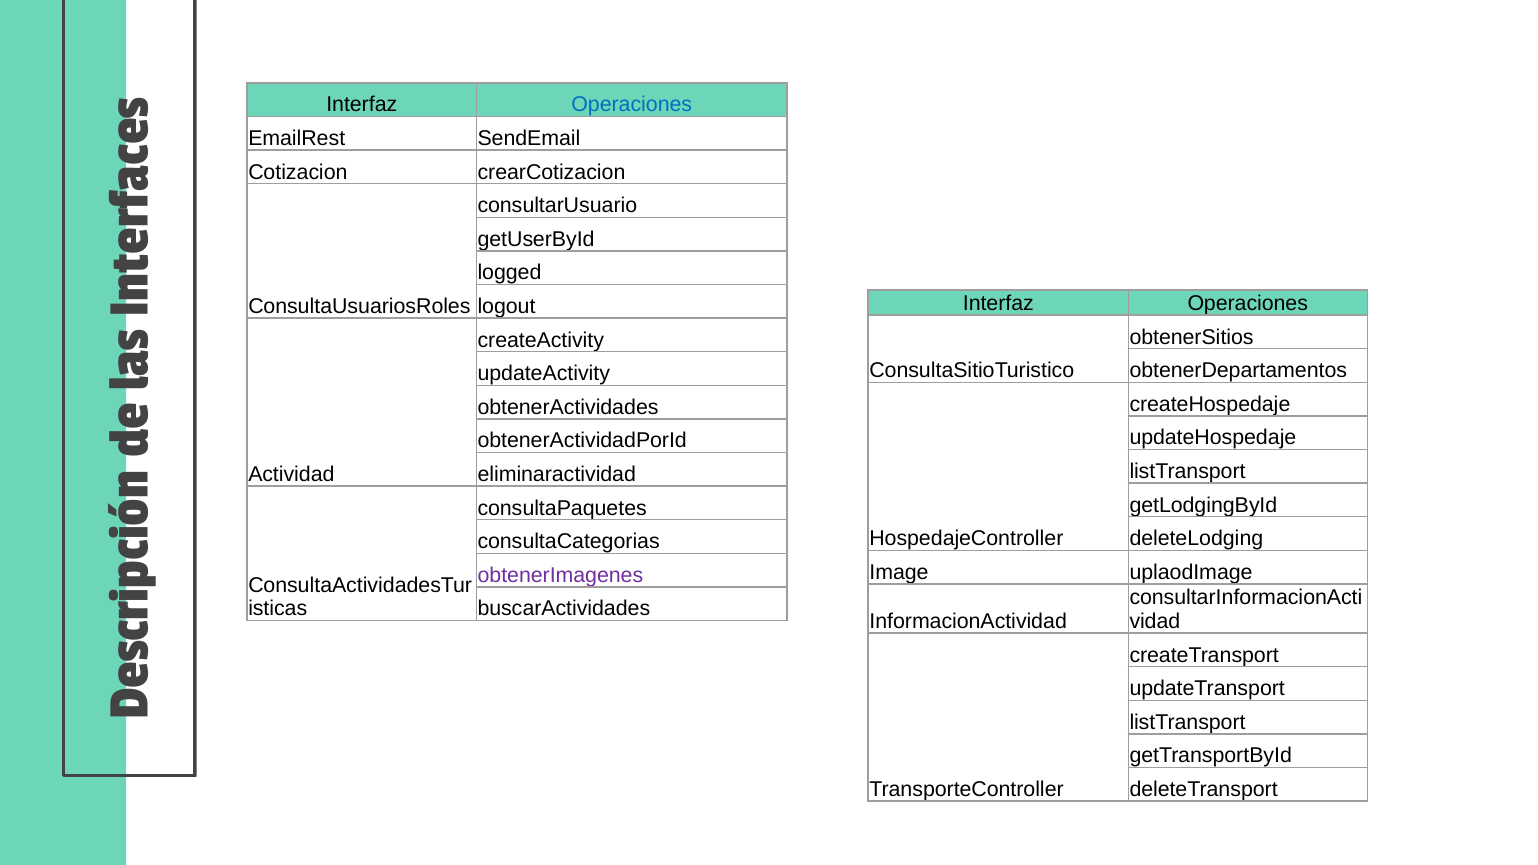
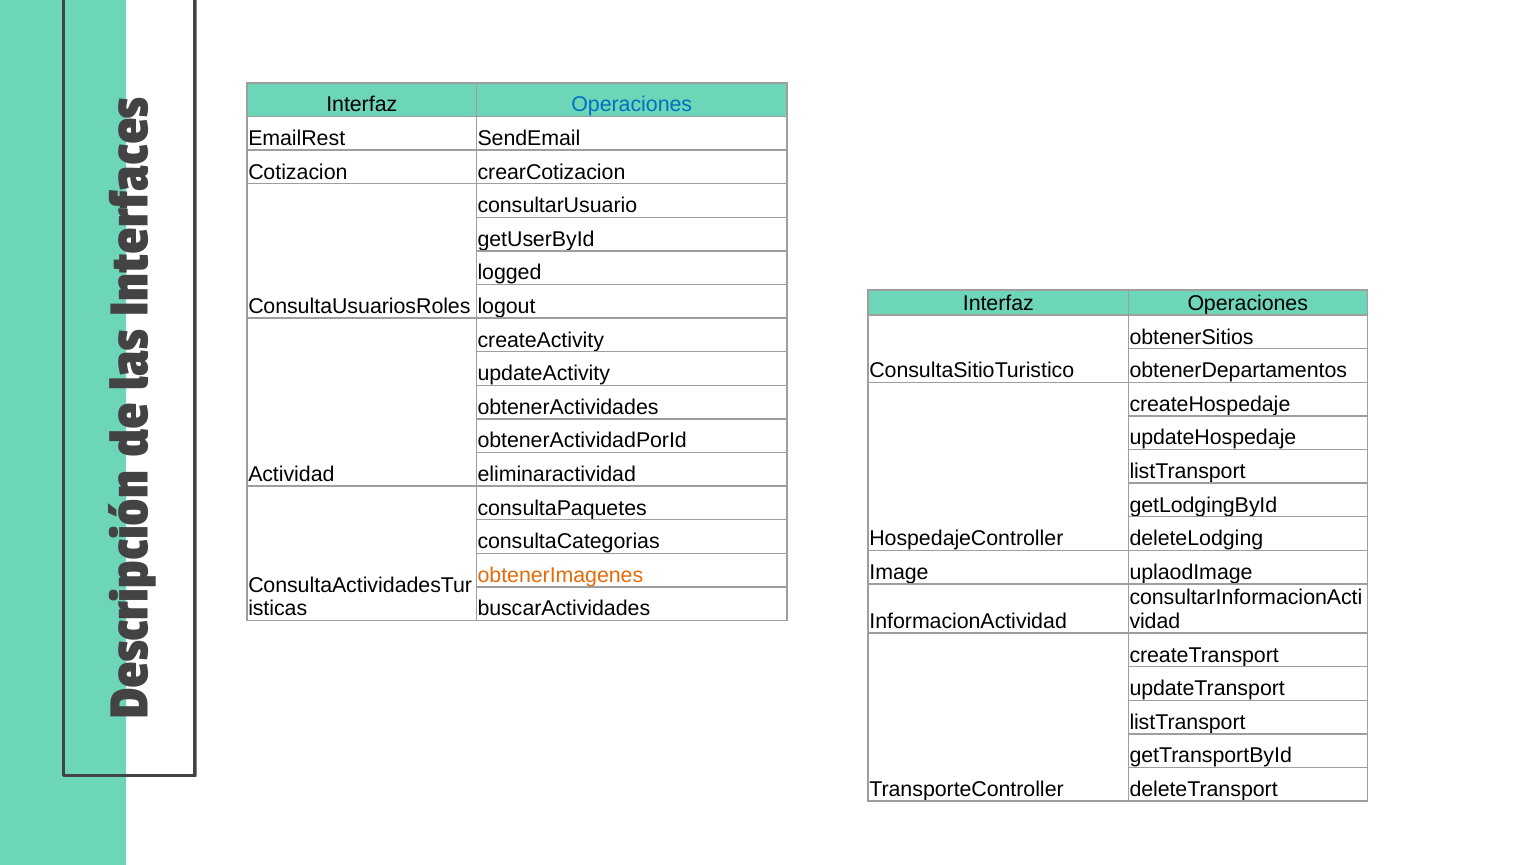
obtenerImagenes colour: purple -> orange (560, 575)
